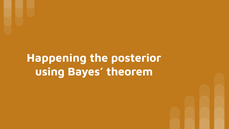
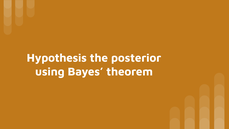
Happening: Happening -> Hypothesis (57, 58)
